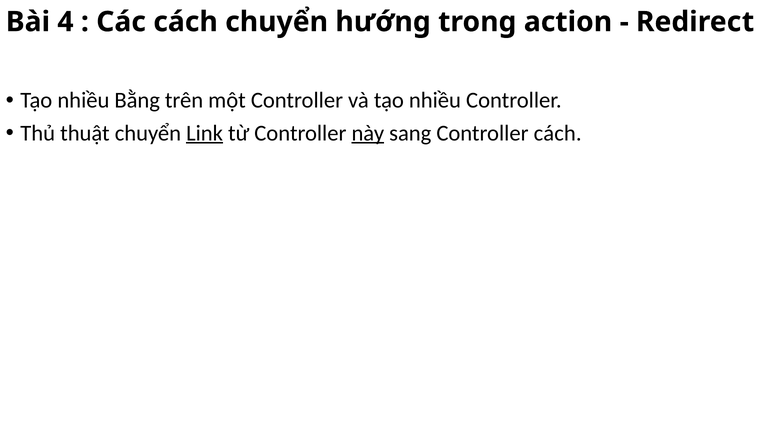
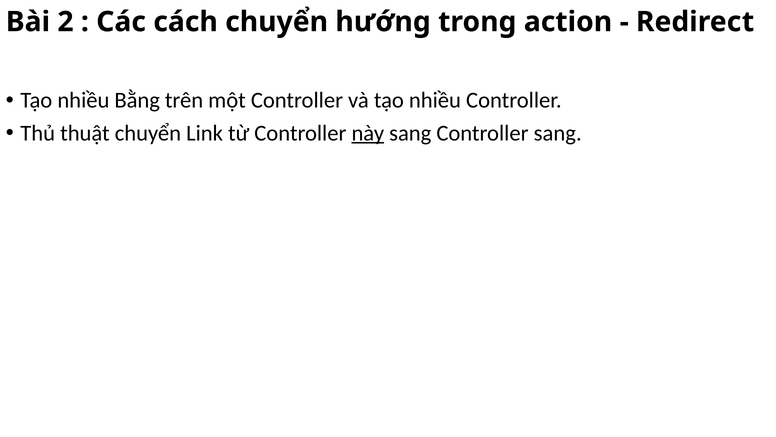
4: 4 -> 2 (65, 22)
Link underline: present -> none (205, 133)
Controller cách: cách -> sang (558, 133)
